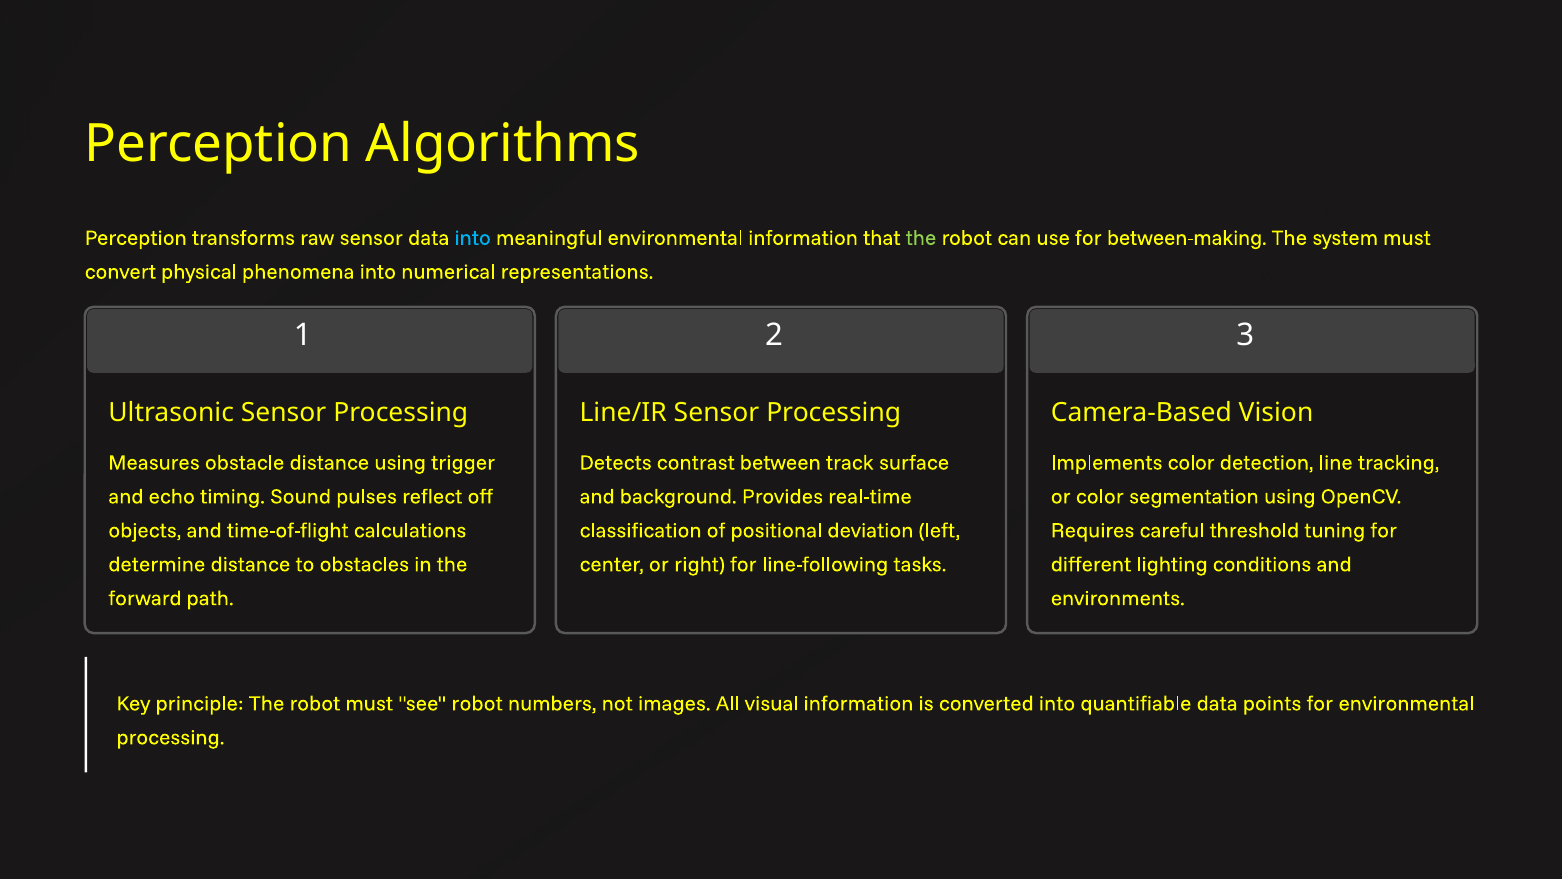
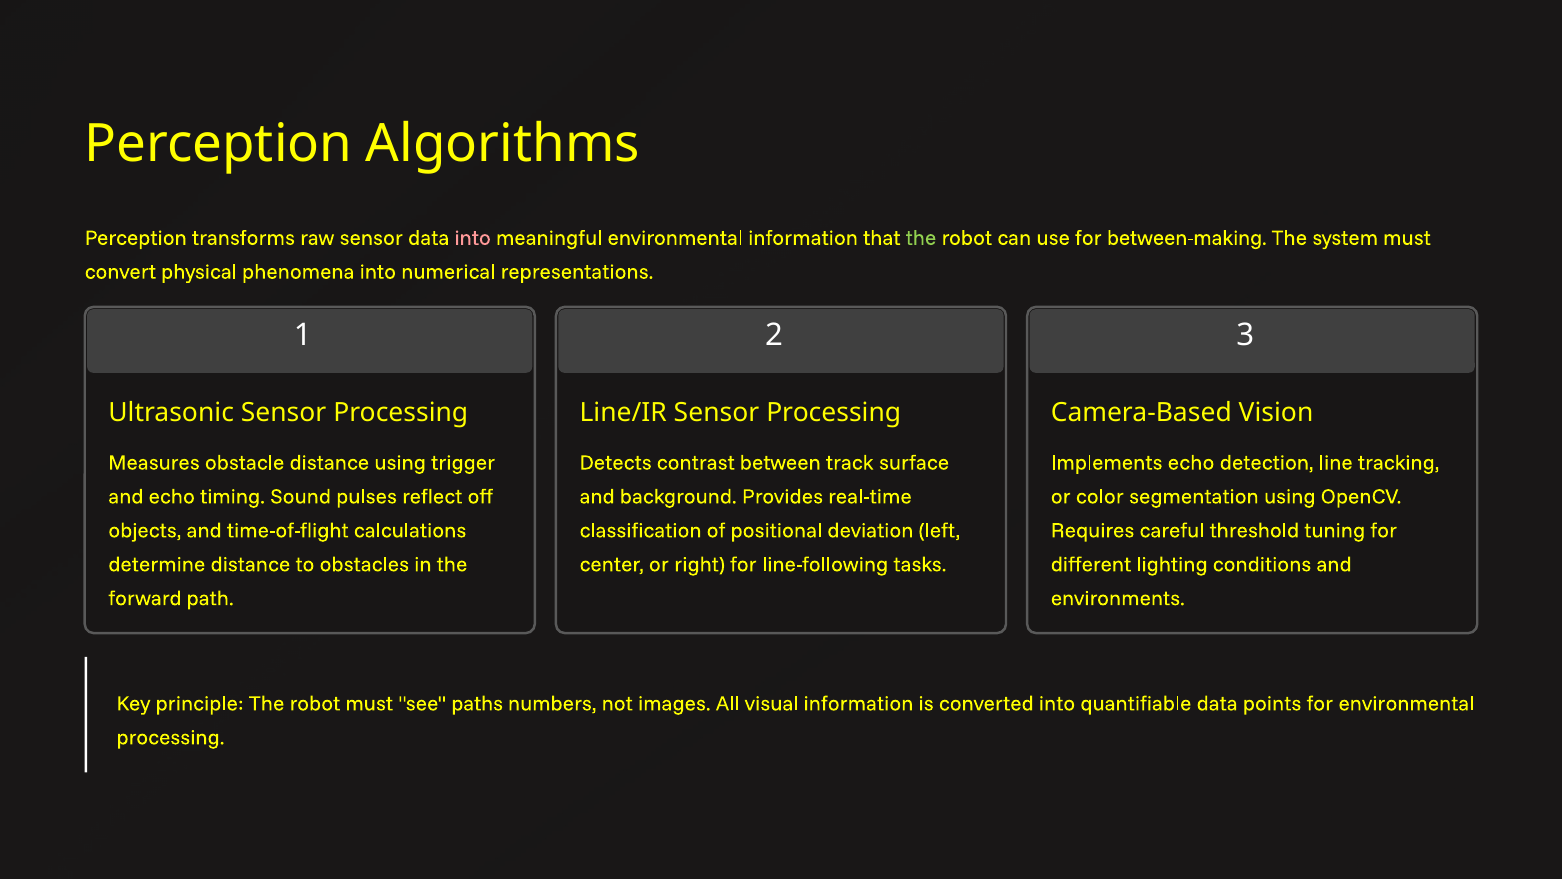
into colour: light blue -> pink (473, 238)
Implements color: color -> echo (1191, 462)
see robot: robot -> paths (477, 703)
